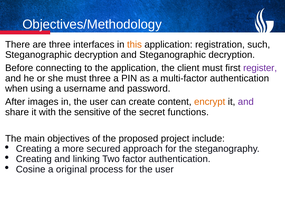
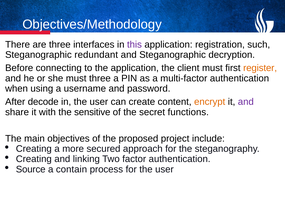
this colour: orange -> purple (134, 44)
decryption: decryption -> redundant (96, 55)
register colour: purple -> orange (260, 68)
images: images -> decode (43, 102)
Cosine: Cosine -> Source (31, 169)
original: original -> contain (71, 169)
